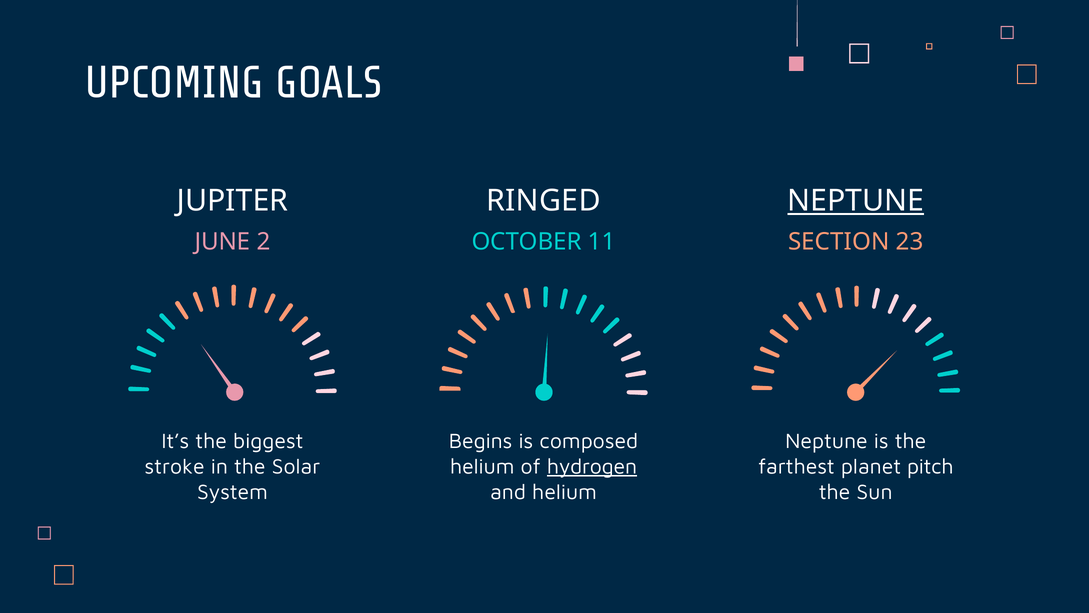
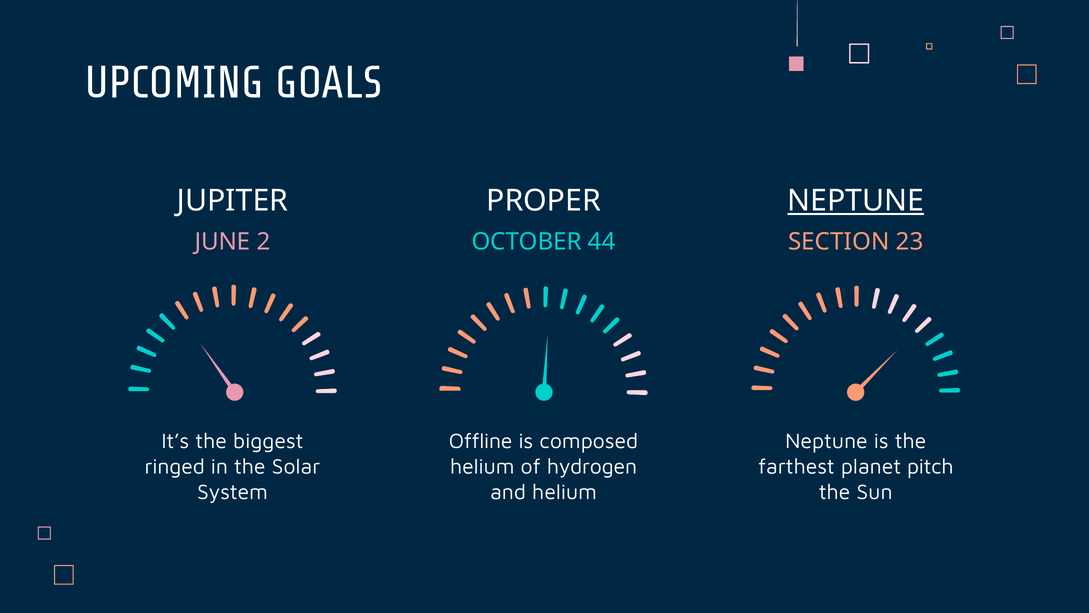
RINGED: RINGED -> PROPER (544, 201)
11: 11 -> 44 (602, 242)
Begins: Begins -> Offline (481, 441)
stroke: stroke -> ringed (175, 466)
hydrogen underline: present -> none (592, 466)
